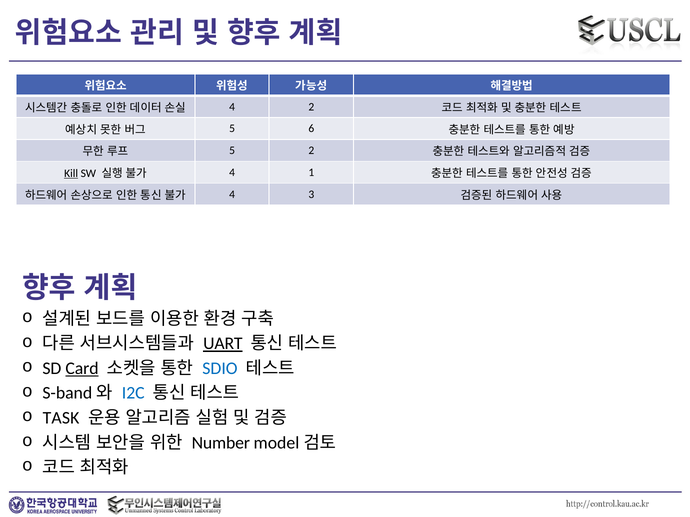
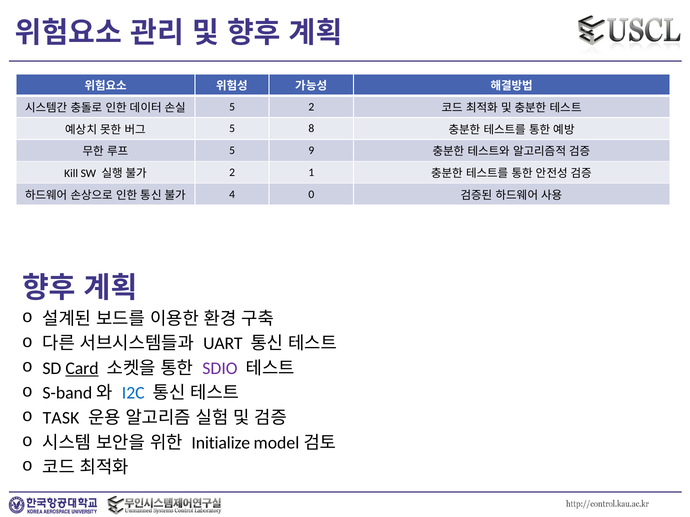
4: 4 -> 5 (232, 107)
6: 6 -> 8 (311, 129)
5 2: 2 -> 9 (311, 151)
Kill underline: present -> none (71, 174)
4: 4 -> 2 (232, 173)
3: 3 -> 0 (311, 194)
UART underline: present -> none (223, 344)
SDIO colour: blue -> purple (220, 369)
Number: Number -> Initialize (221, 443)
